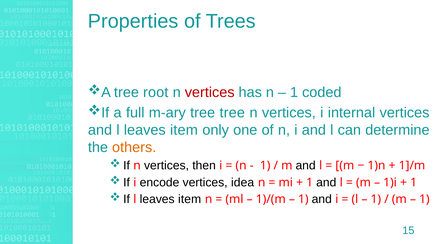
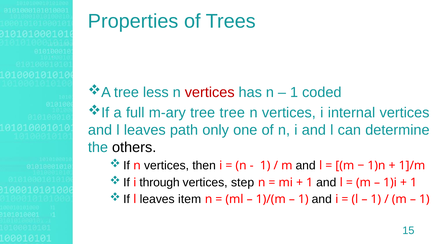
root: root -> less (156, 92)
and l leaves item: item -> path (184, 130)
others colour: orange -> black (134, 147)
encode: encode -> through (160, 182)
idea: idea -> step (243, 182)
